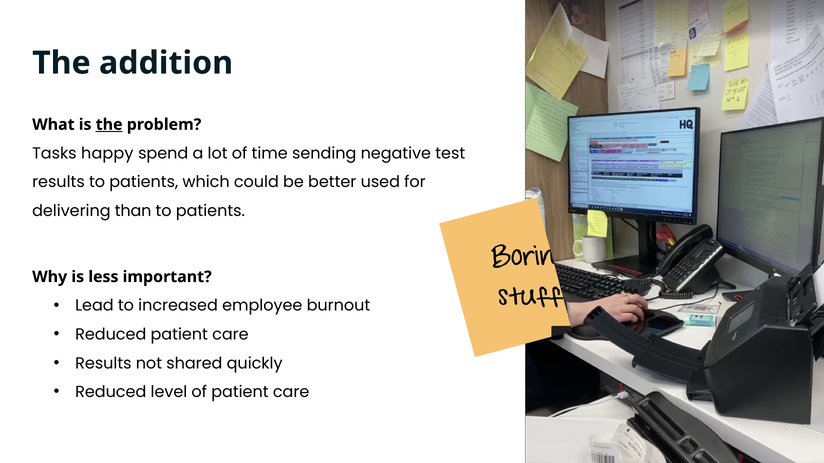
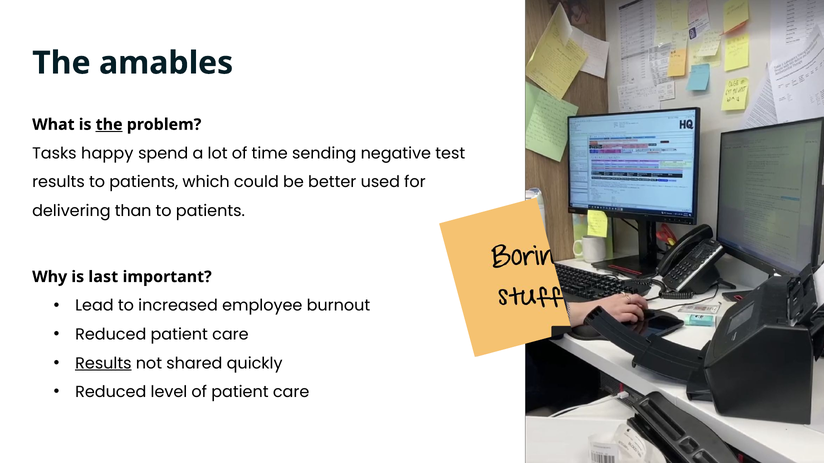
addition: addition -> amables (166, 63)
less: less -> last (103, 277)
Results underline: none -> present (103, 364)
